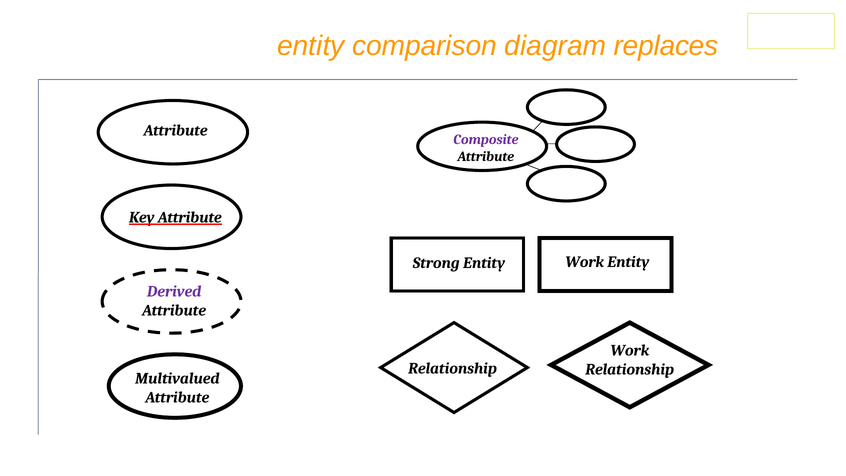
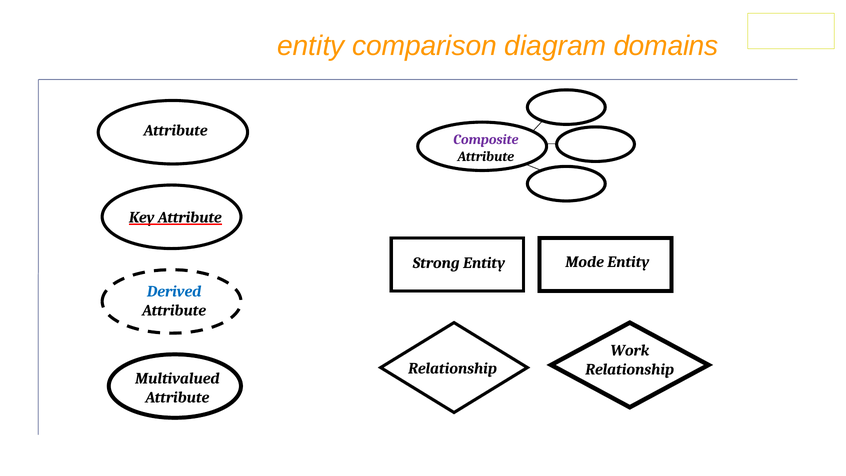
replaces: replaces -> domains (666, 46)
Work: Work -> Mode (585, 262)
Derived colour: purple -> blue (174, 291)
